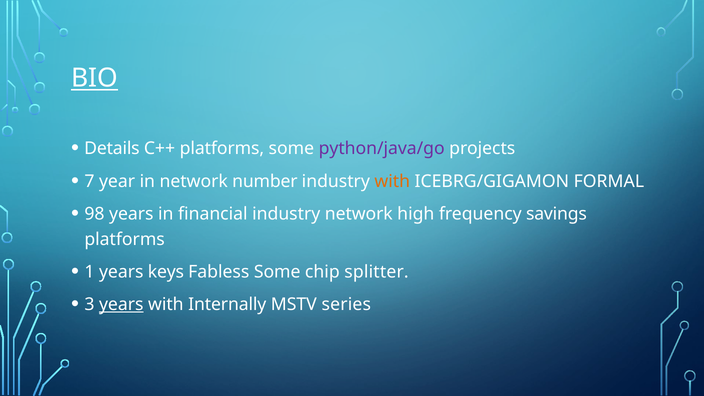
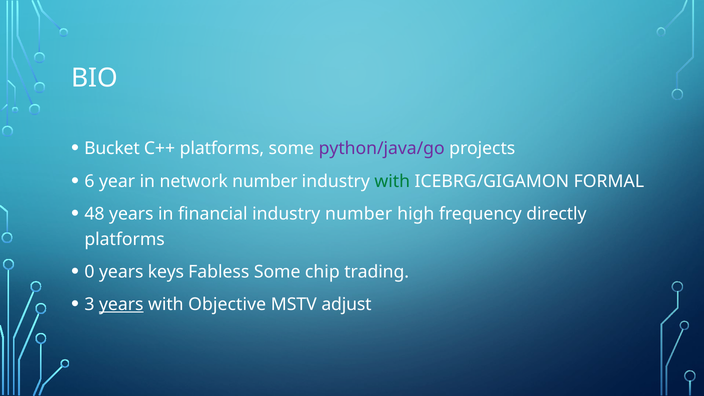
BIO underline: present -> none (95, 78)
Details: Details -> Bucket (112, 149)
7: 7 -> 6 (89, 181)
with colour: orange -> green (392, 181)
98: 98 -> 48 (94, 214)
industry network: network -> number (359, 214)
savings: savings -> directly (556, 214)
1: 1 -> 0 (89, 272)
splitter: splitter -> trading (377, 272)
Internally: Internally -> Objective (227, 305)
series: series -> adjust (346, 305)
